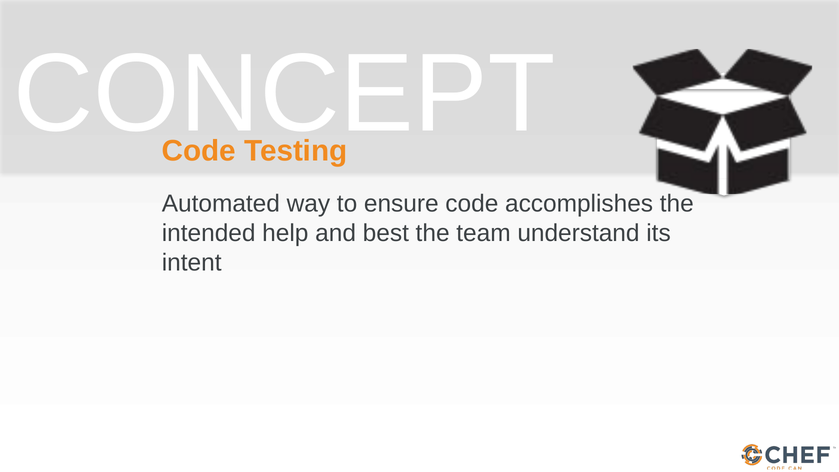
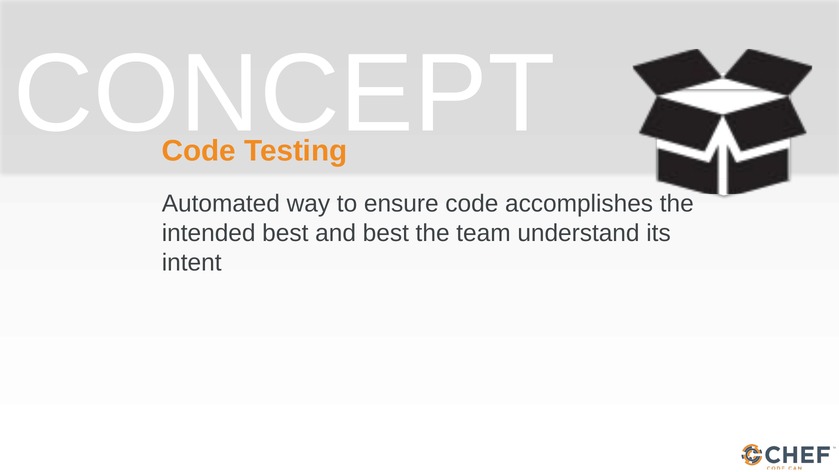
intended help: help -> best (285, 233)
